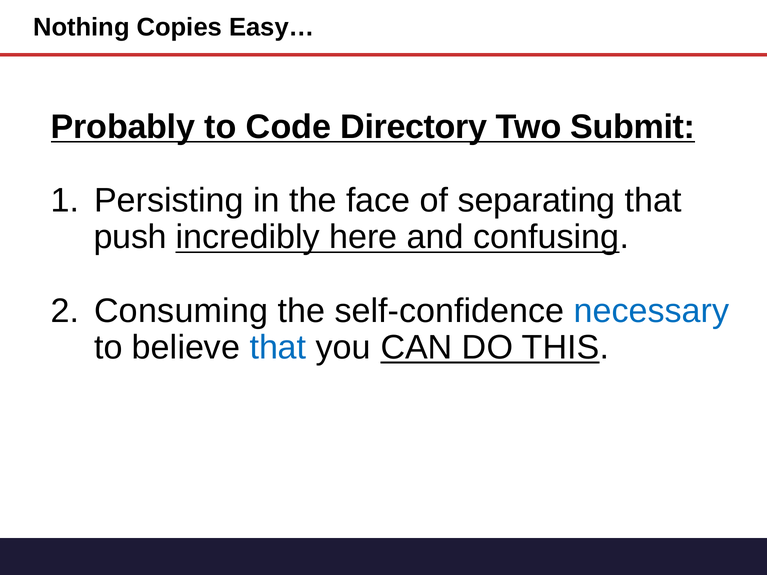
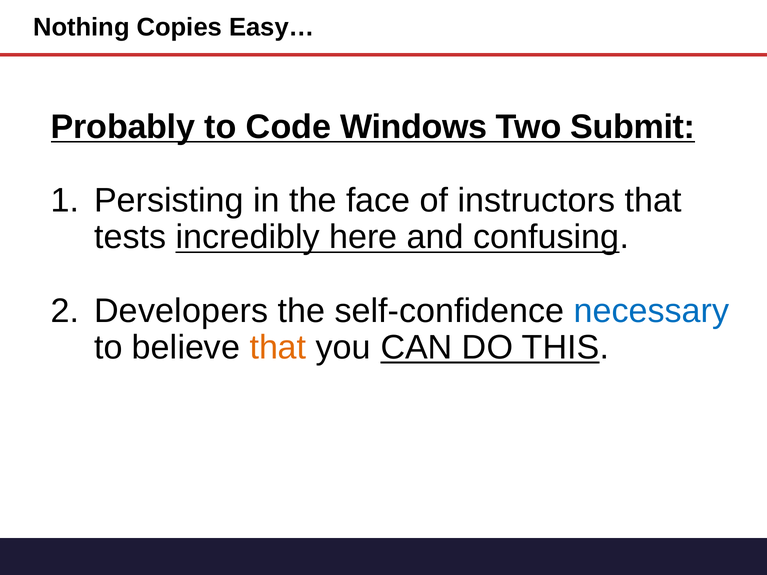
Directory: Directory -> Windows (414, 127)
separating: separating -> instructors (536, 200)
push: push -> tests (130, 237)
Consuming: Consuming -> Developers (181, 311)
that colour: blue -> orange (278, 348)
